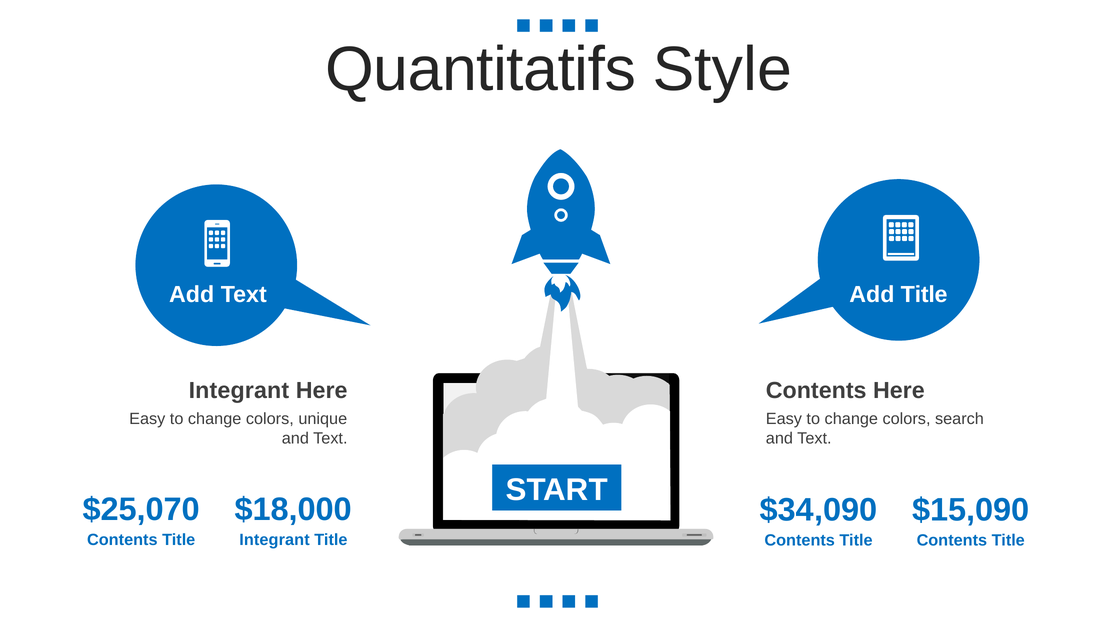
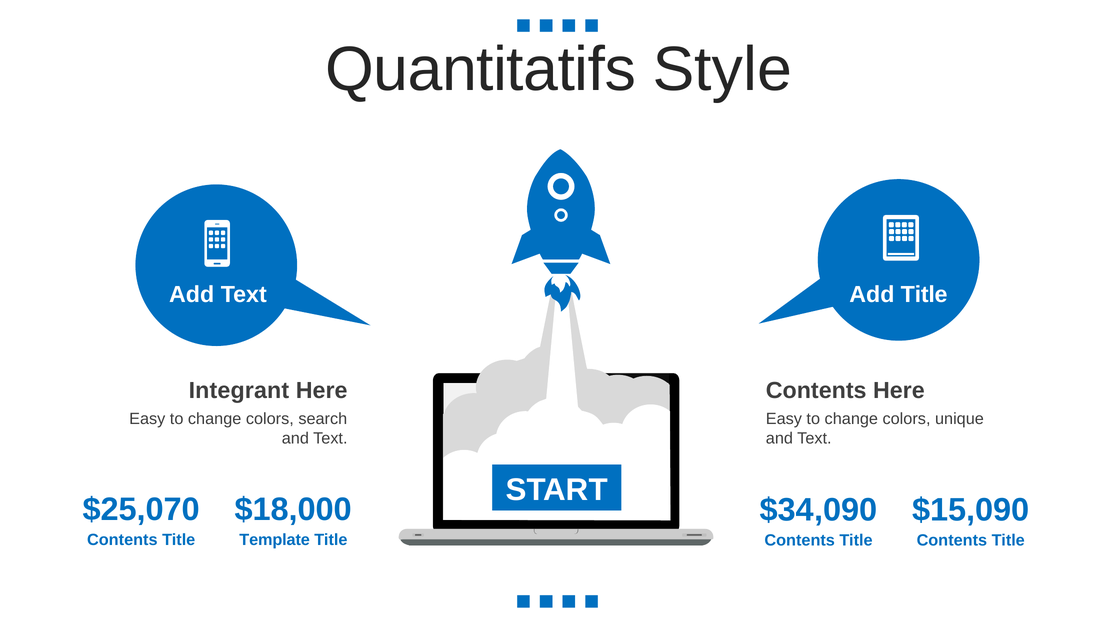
unique: unique -> search (323, 419)
search: search -> unique (959, 419)
Integrant: Integrant -> Template (275, 540)
